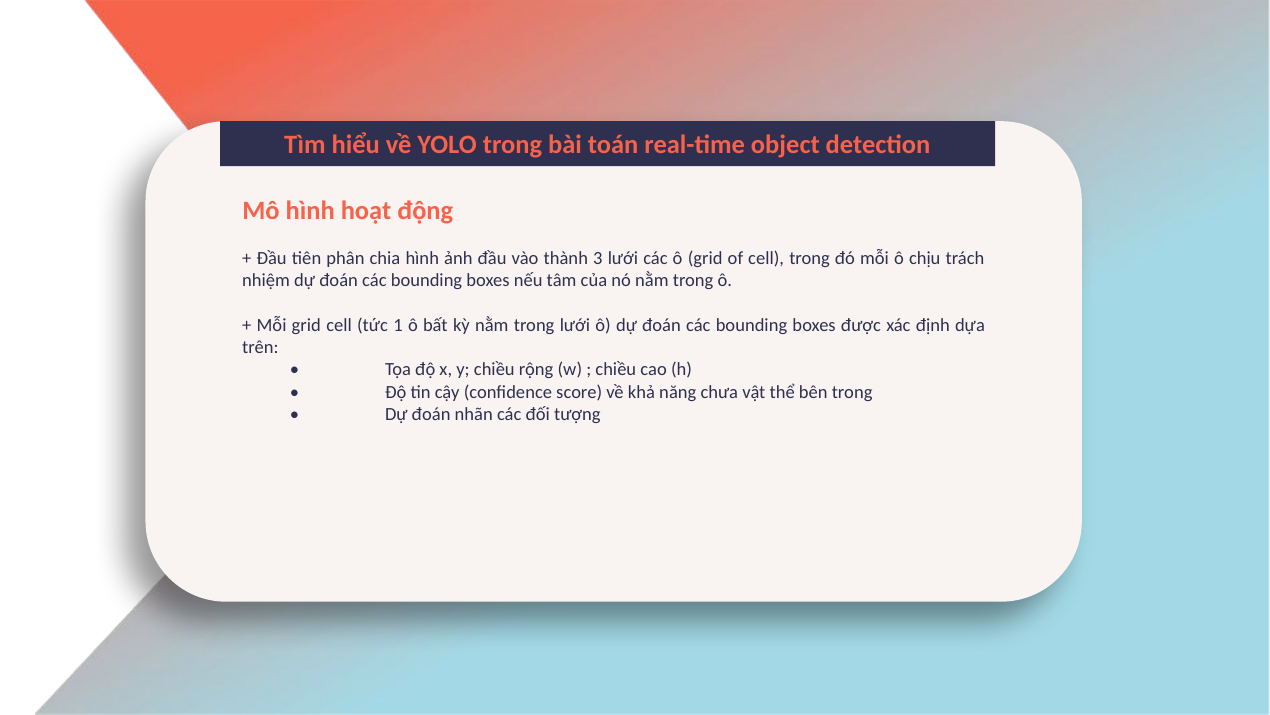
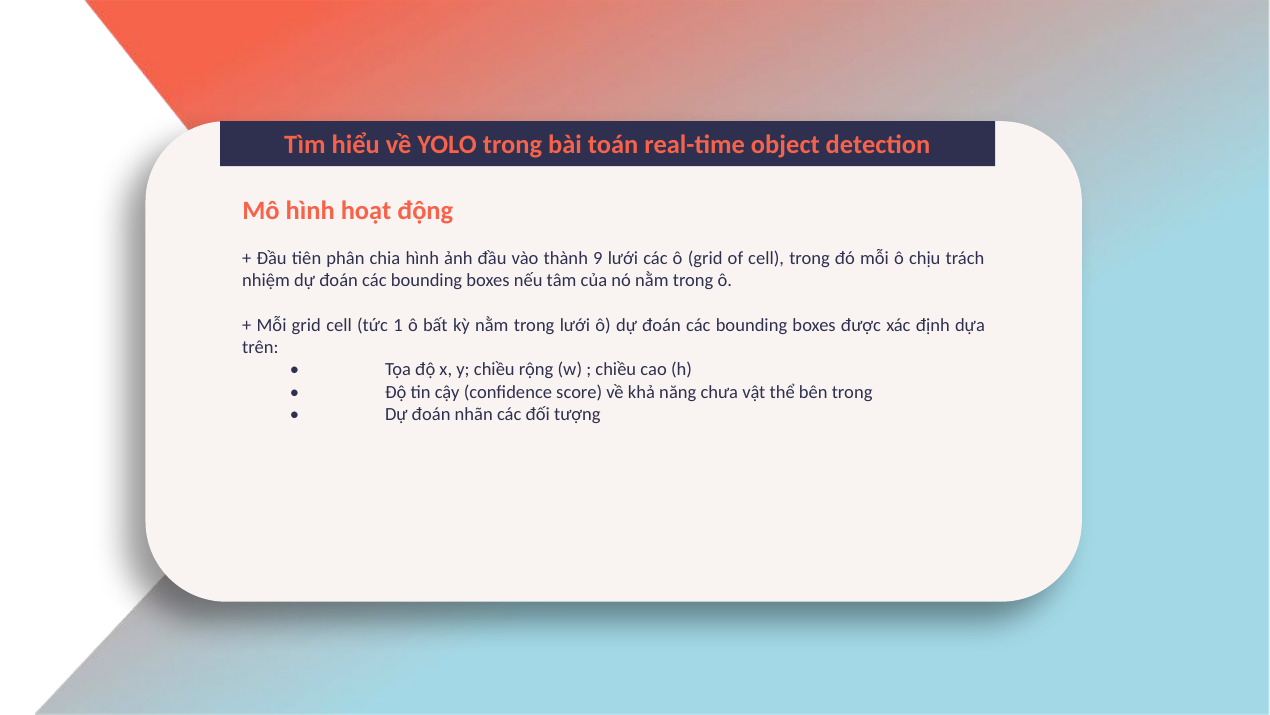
3: 3 -> 9 (598, 258)
